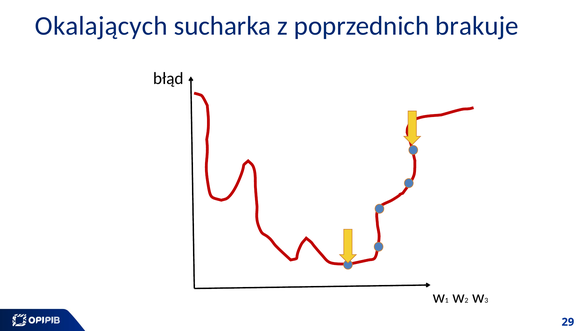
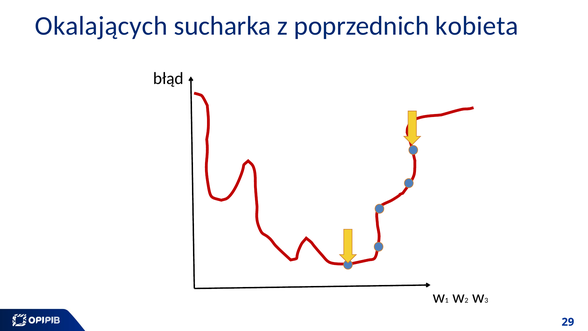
brakuje: brakuje -> kobieta (477, 26)
